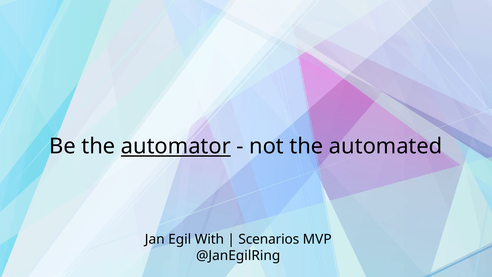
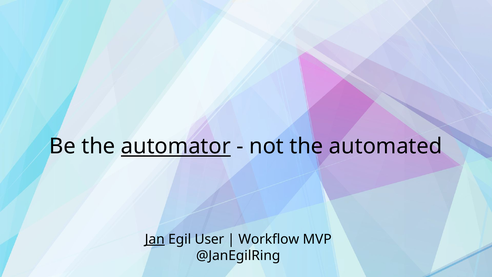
Jan underline: none -> present (155, 239)
With: With -> User (209, 239)
Scenarios: Scenarios -> Workflow (269, 239)
